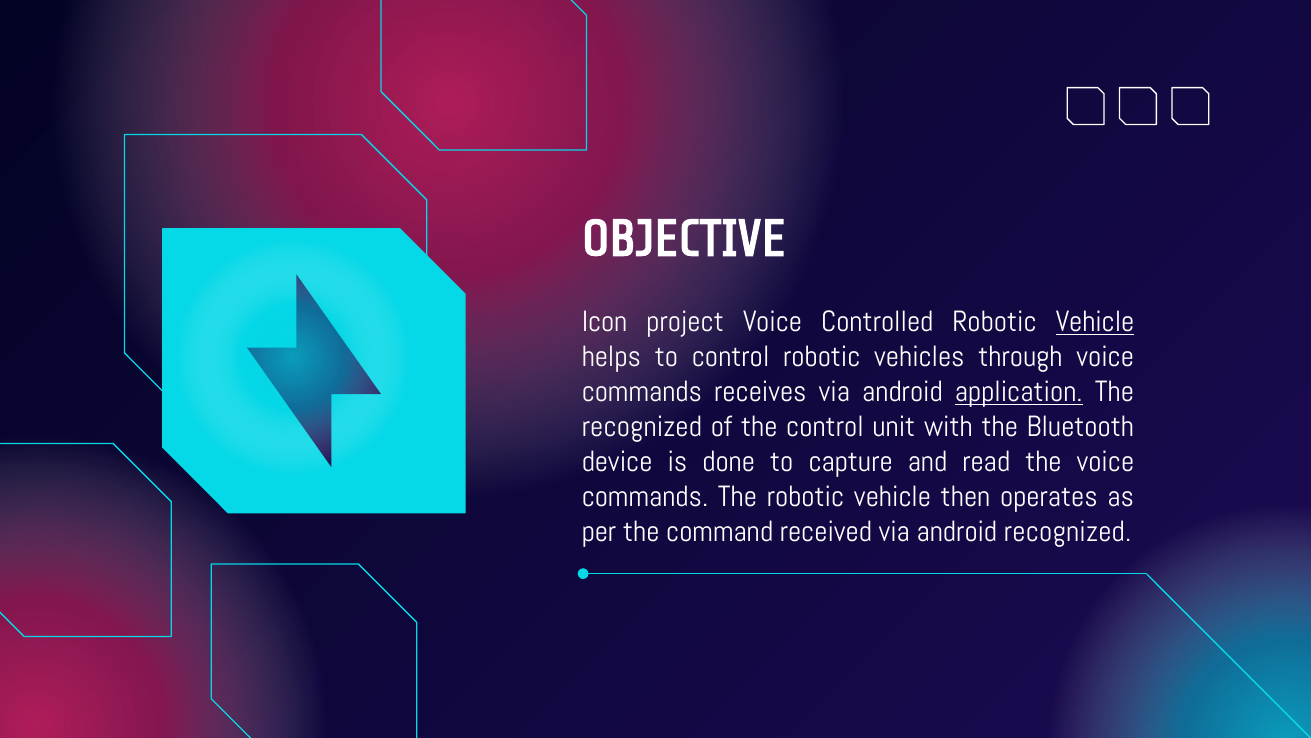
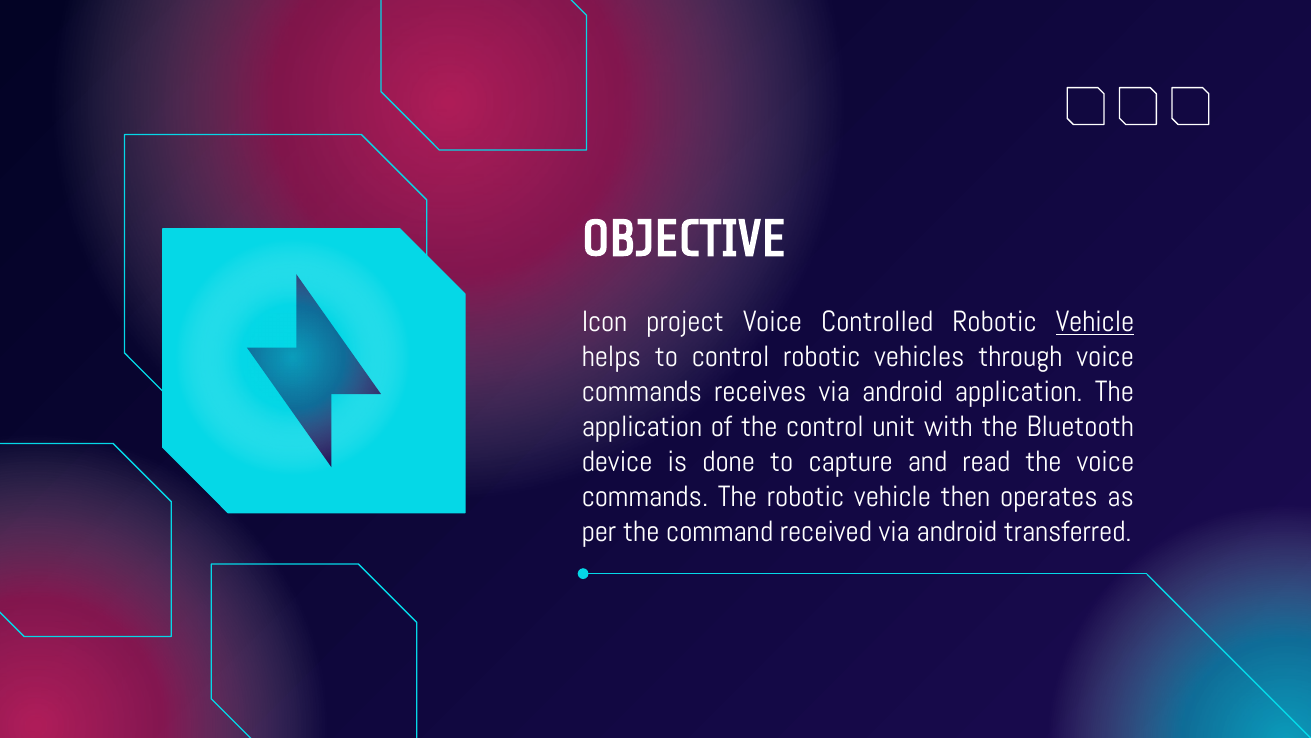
application underline: present -> none (1019, 392)
recognized: recognized -> application (642, 427)
android recognized: recognized -> transferred (1068, 531)
